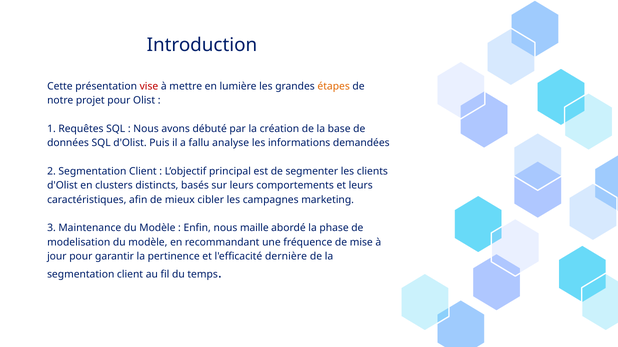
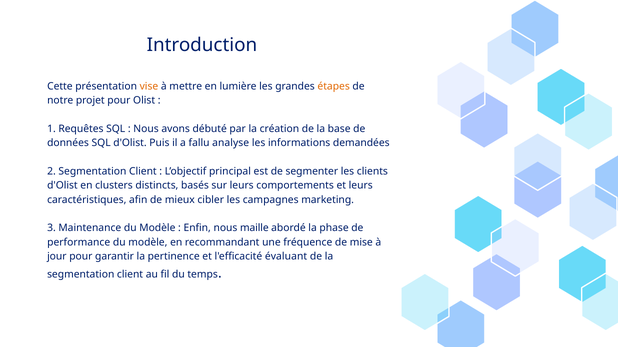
vise colour: red -> orange (149, 86)
modelisation: modelisation -> performance (79, 243)
dernière: dernière -> évaluant (286, 257)
